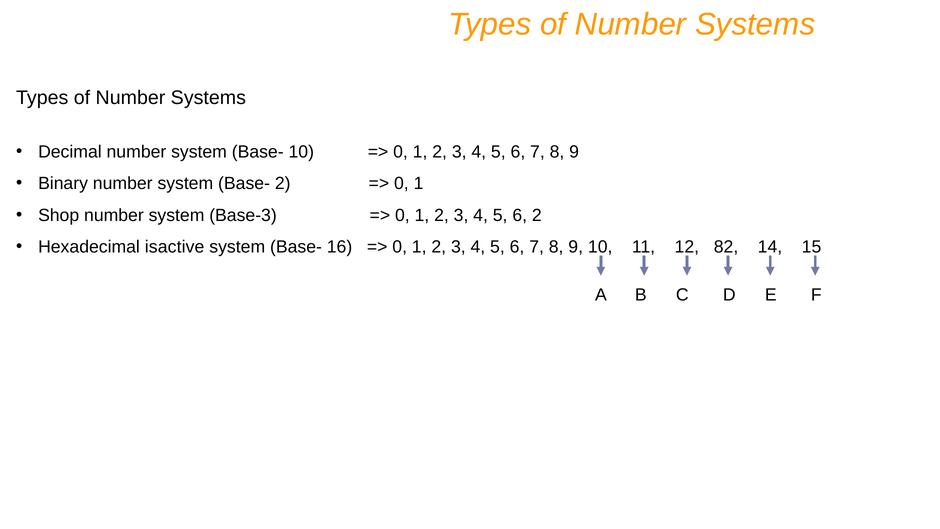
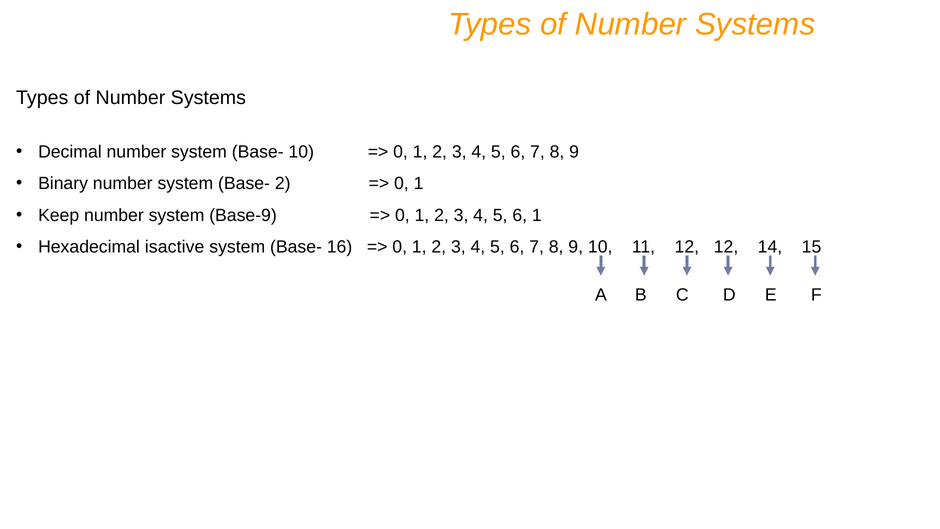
Shop: Shop -> Keep (59, 215)
Base-3: Base-3 -> Base-9 (243, 215)
6 2: 2 -> 1 (537, 215)
12 82: 82 -> 12 (726, 247)
